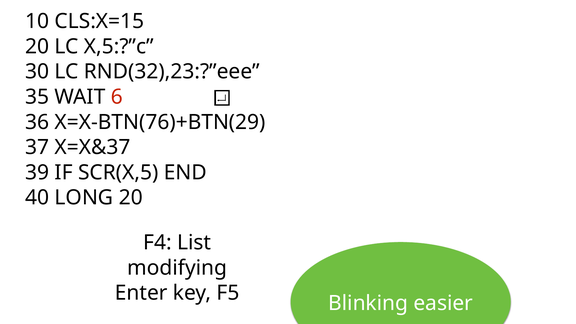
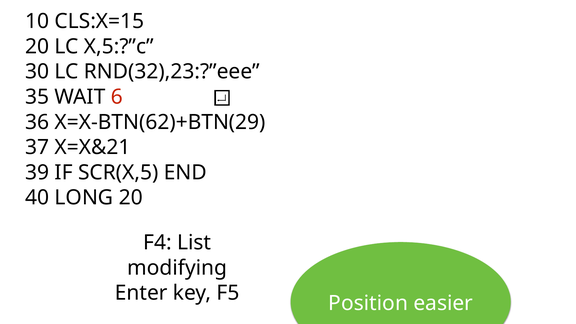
X=X-BTN(76)+BTN(29: X=X-BTN(76)+BTN(29 -> X=X-BTN(62)+BTN(29 (160, 122)
X=X&37: X=X&37 -> X=X&21 (93, 147)
Blinking: Blinking -> Position (368, 303)
